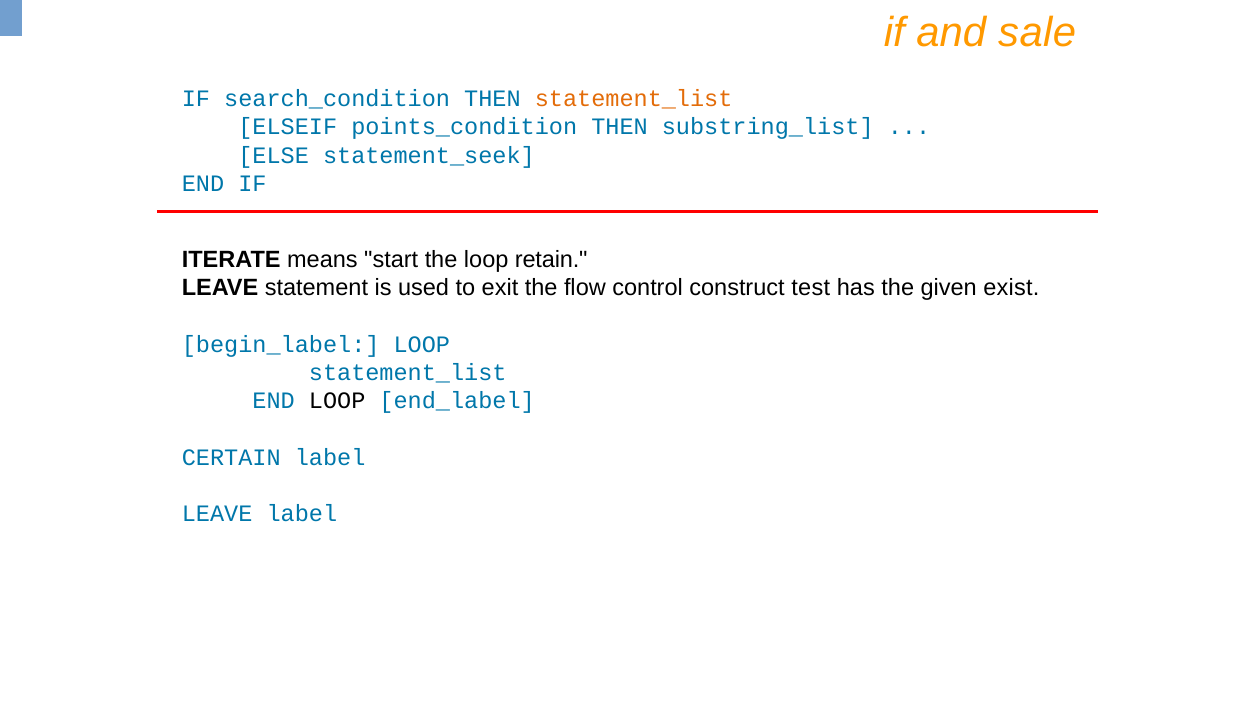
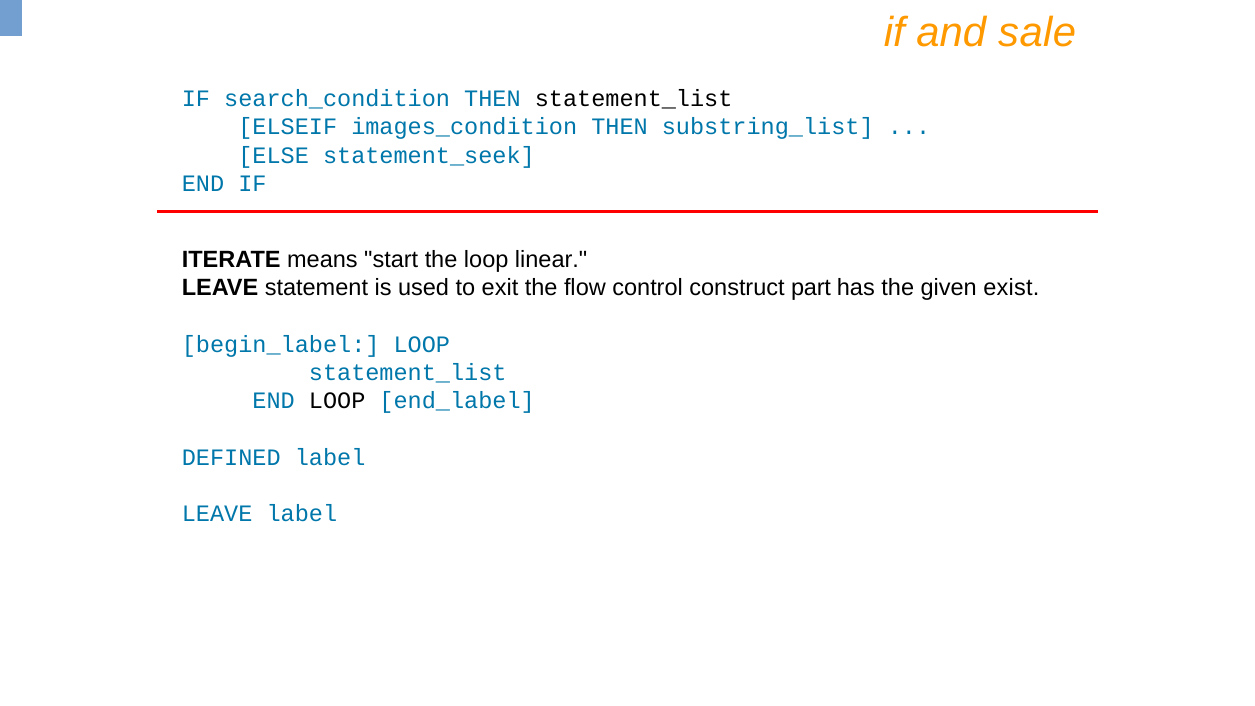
statement_list colour: orange -> black (634, 99)
points_condition: points_condition -> images_condition (464, 127)
retain: retain -> linear (551, 260)
test: test -> part (811, 288)
CERTAIN: CERTAIN -> DEFINED (231, 458)
